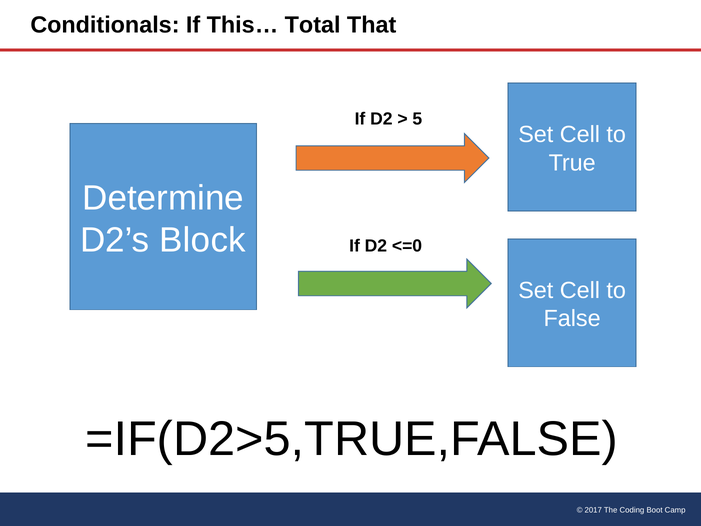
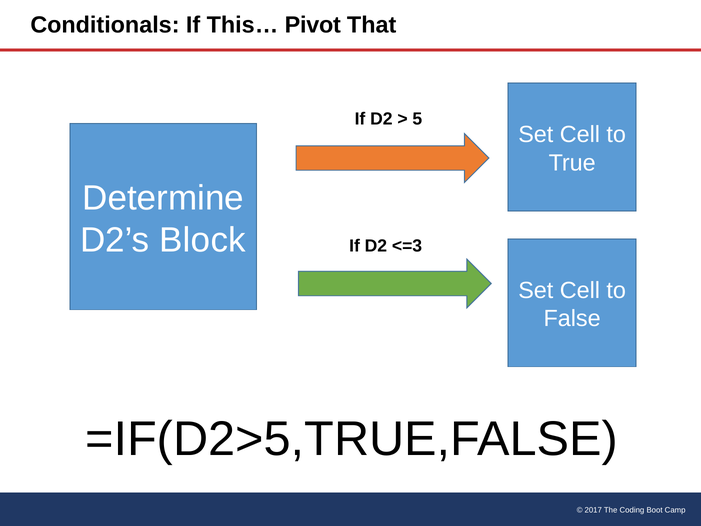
Total: Total -> Pivot (313, 25)
<=0: <=0 -> <=3 (407, 246)
